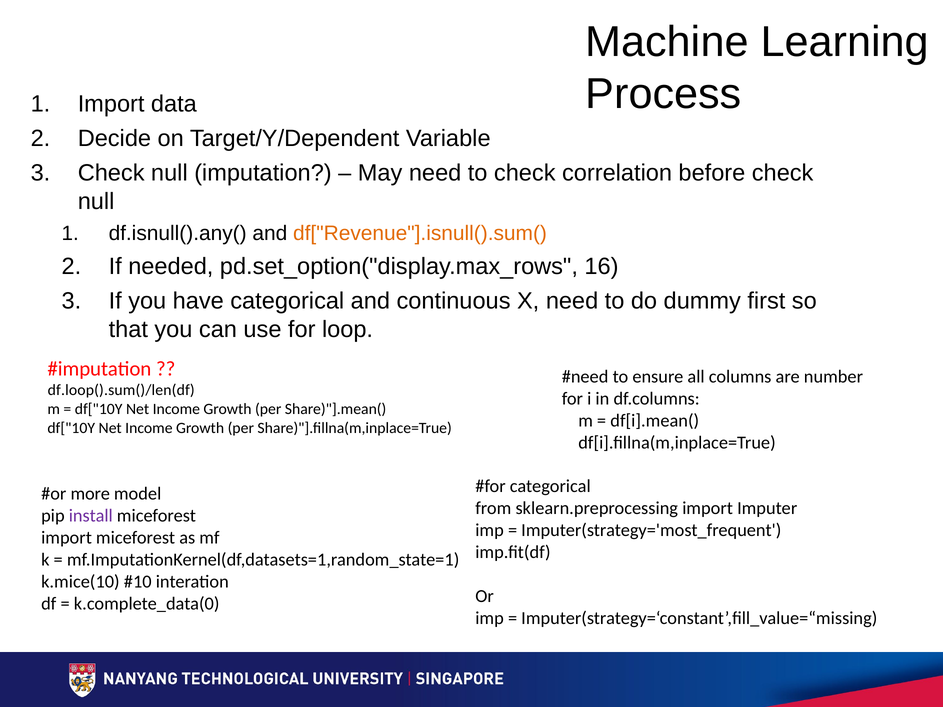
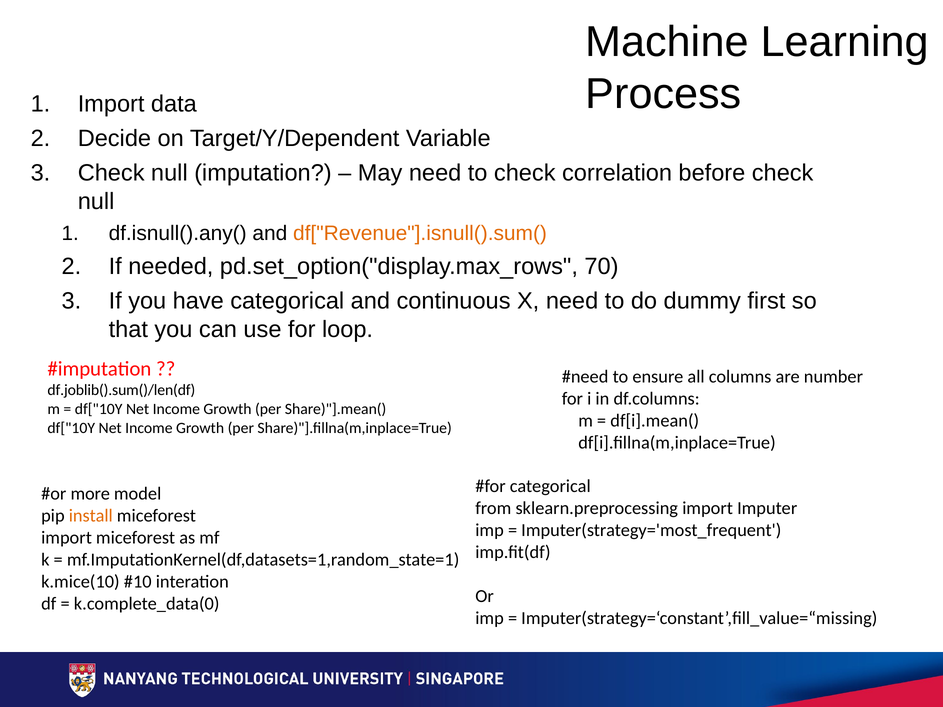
16: 16 -> 70 (601, 267)
df.loop().sum()/len(df: df.loop().sum()/len(df -> df.joblib().sum()/len(df (121, 390)
install colour: purple -> orange (91, 516)
